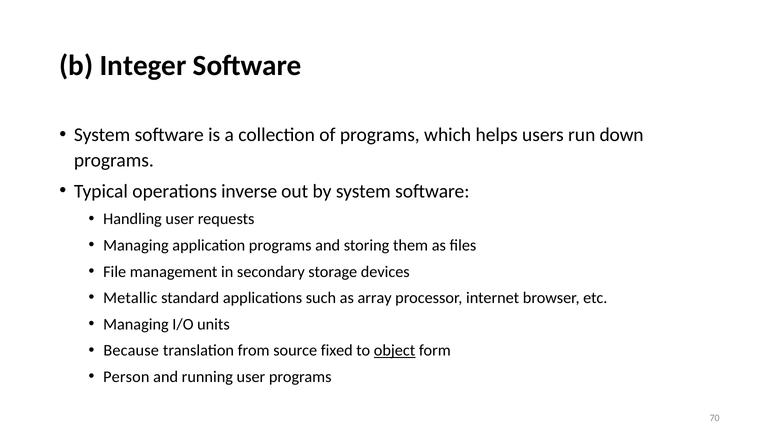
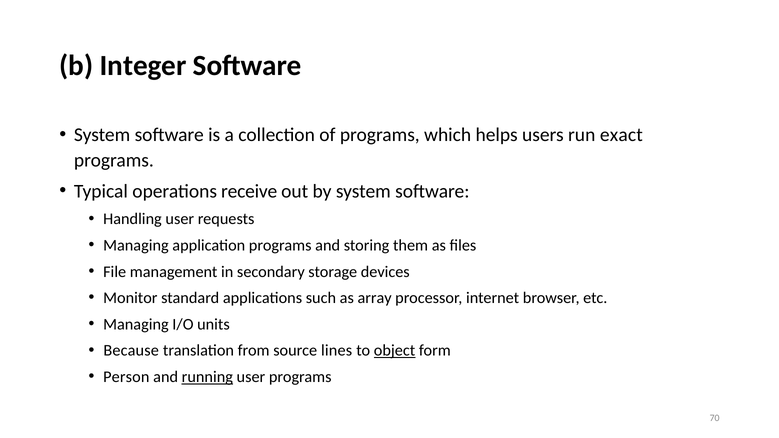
down: down -> exact (621, 135)
inverse: inverse -> receive (249, 191)
Metallic: Metallic -> Monitor (130, 298)
fixed: fixed -> lines (337, 351)
running underline: none -> present (207, 377)
